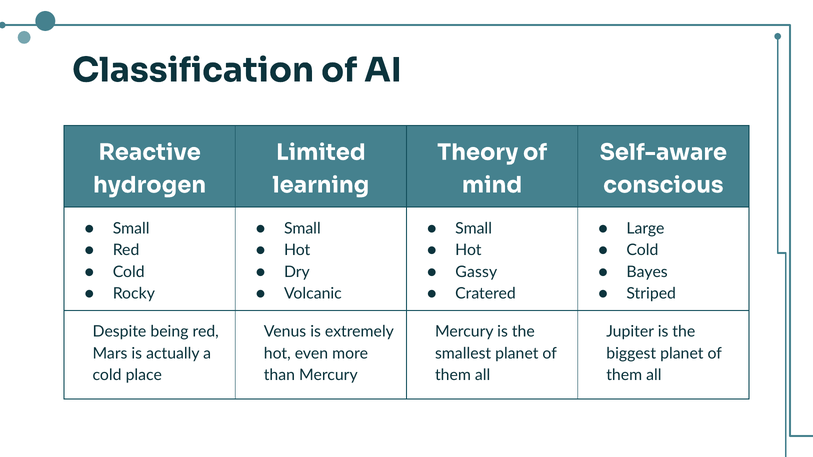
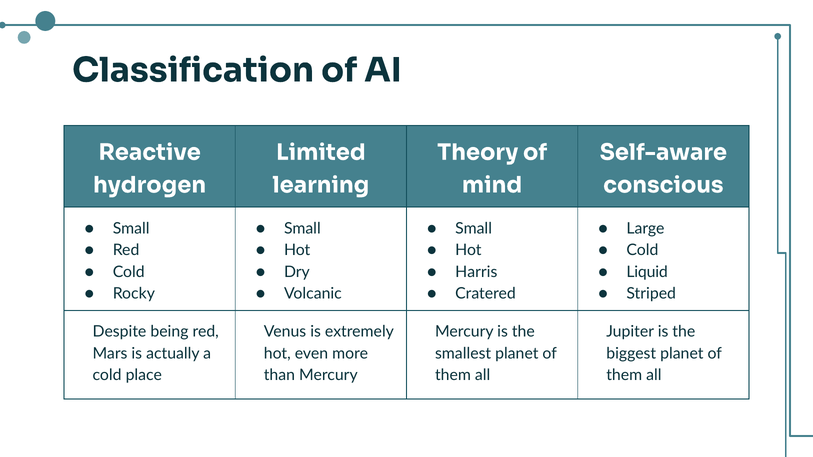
Gassy: Gassy -> Harris (476, 272)
Bayes: Bayes -> Liquid (647, 272)
